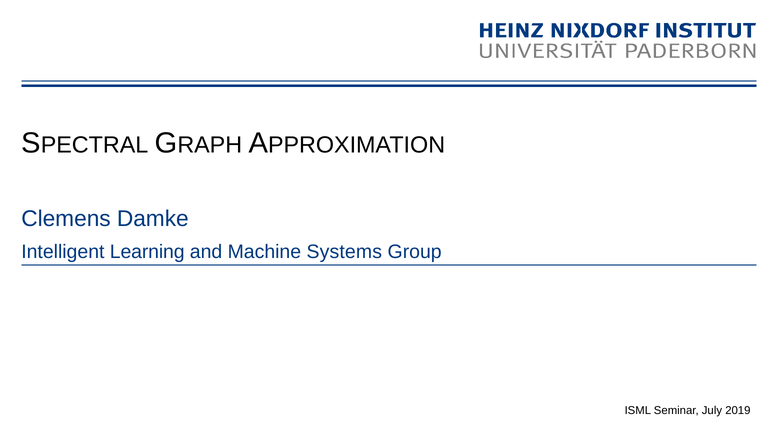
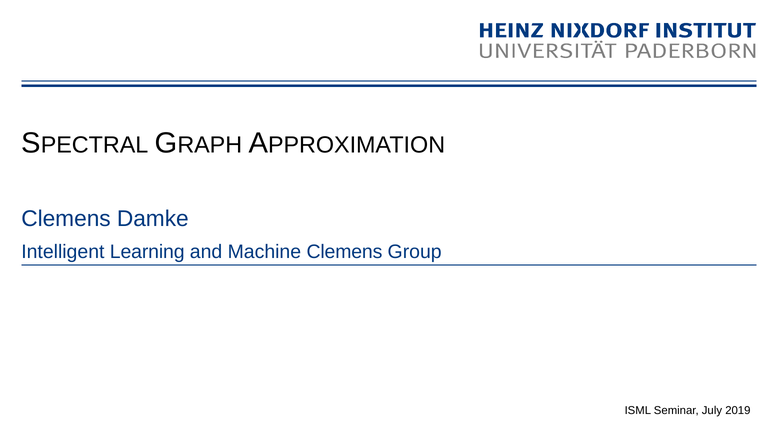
Machine Systems: Systems -> Clemens (344, 252)
